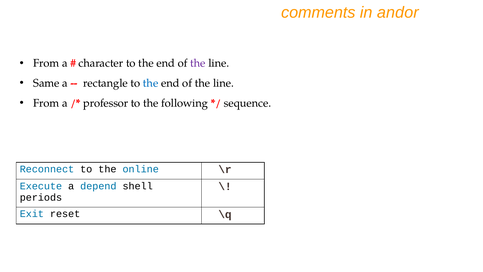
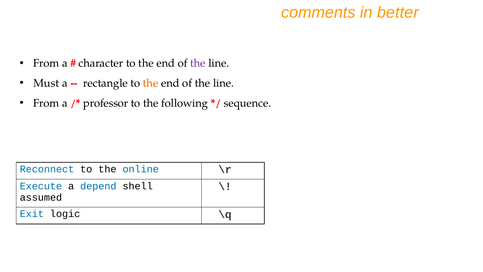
andor: andor -> better (398, 13)
Same: Same -> Must (46, 83)
the colour: blue -> orange (151, 83)
periods: periods -> assumed (41, 197)
reset: reset -> logic (65, 214)
